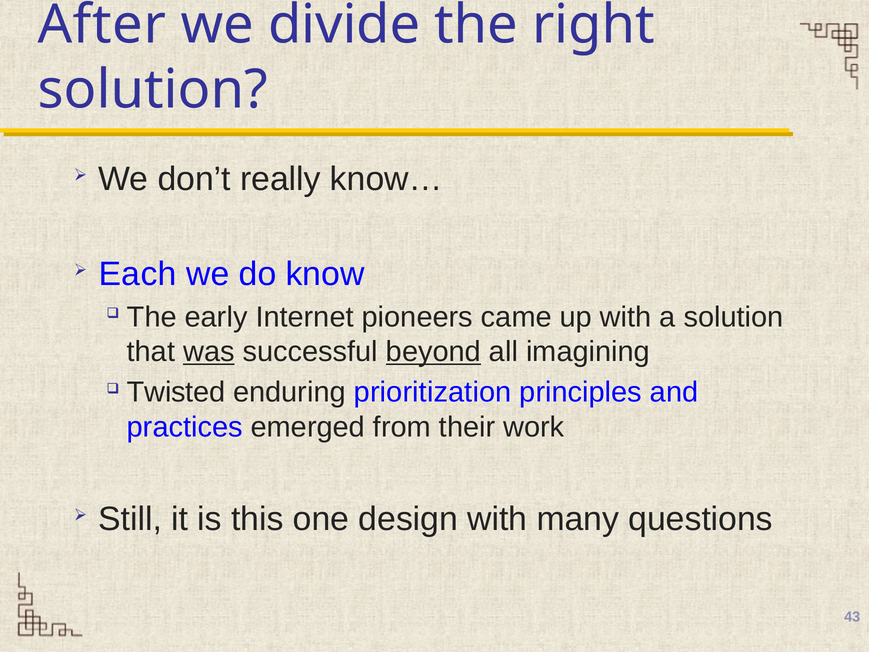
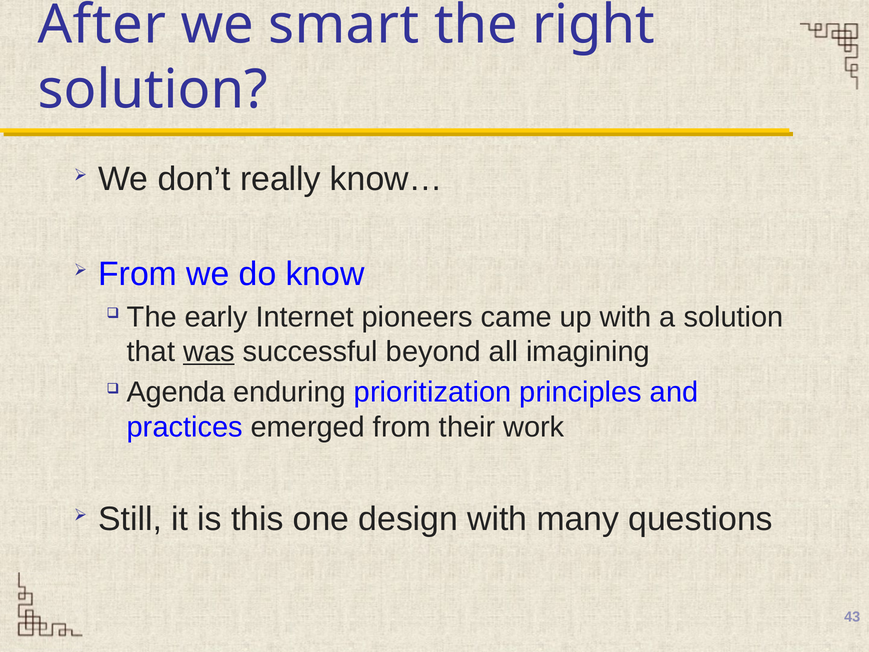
divide: divide -> smart (344, 25)
Each: Each -> From (138, 274)
beyond underline: present -> none (433, 352)
Twisted: Twisted -> Agenda (176, 392)
